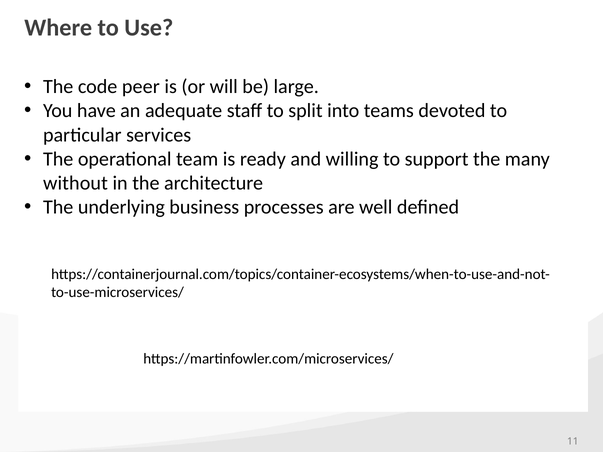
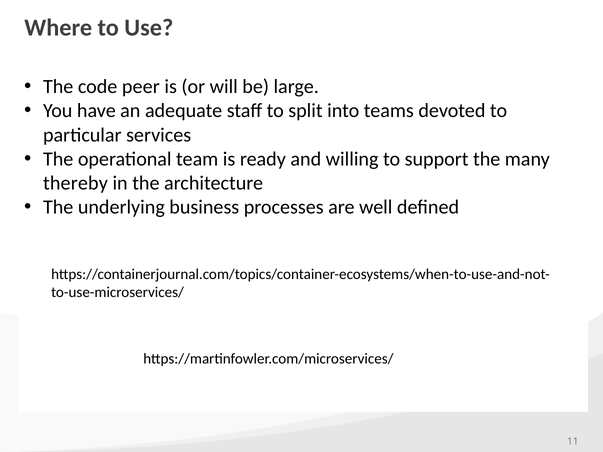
without: without -> thereby (75, 183)
